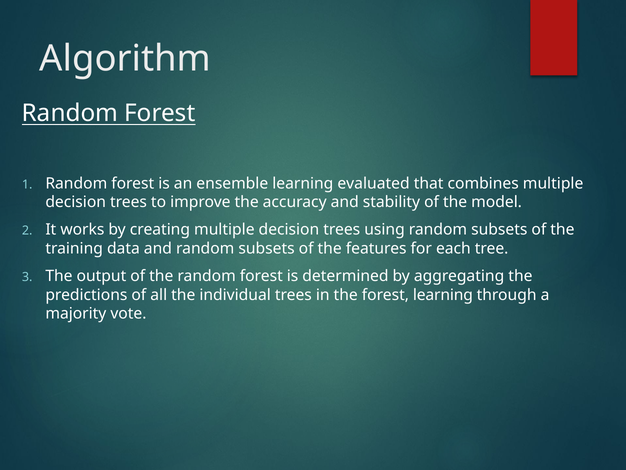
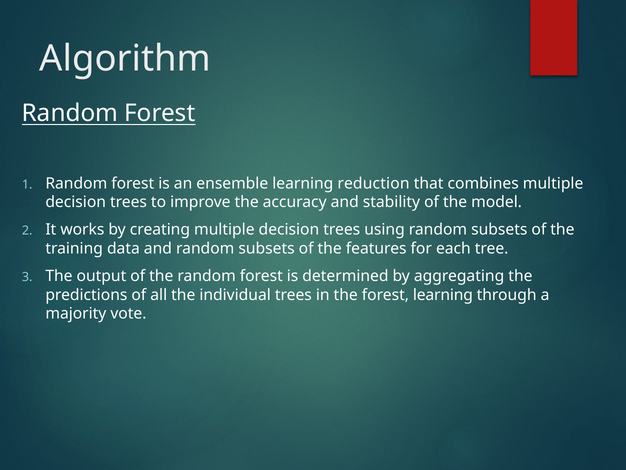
evaluated: evaluated -> reduction (373, 183)
